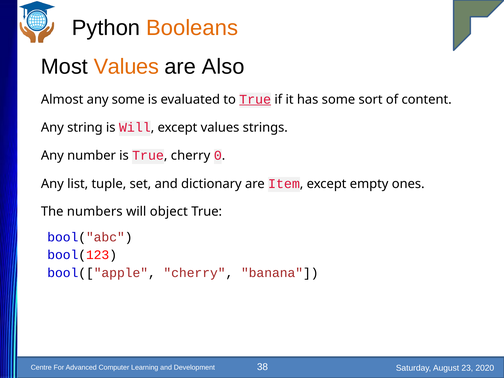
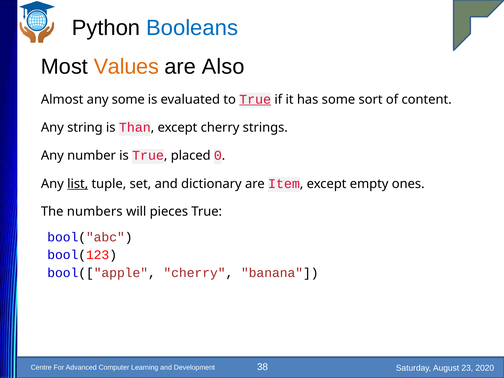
Booleans colour: orange -> blue (192, 28)
is Will: Will -> Than (135, 127)
except values: values -> cherry (220, 128)
cherry: cherry -> placed (191, 156)
list underline: none -> present (78, 184)
object: object -> pieces (169, 212)
